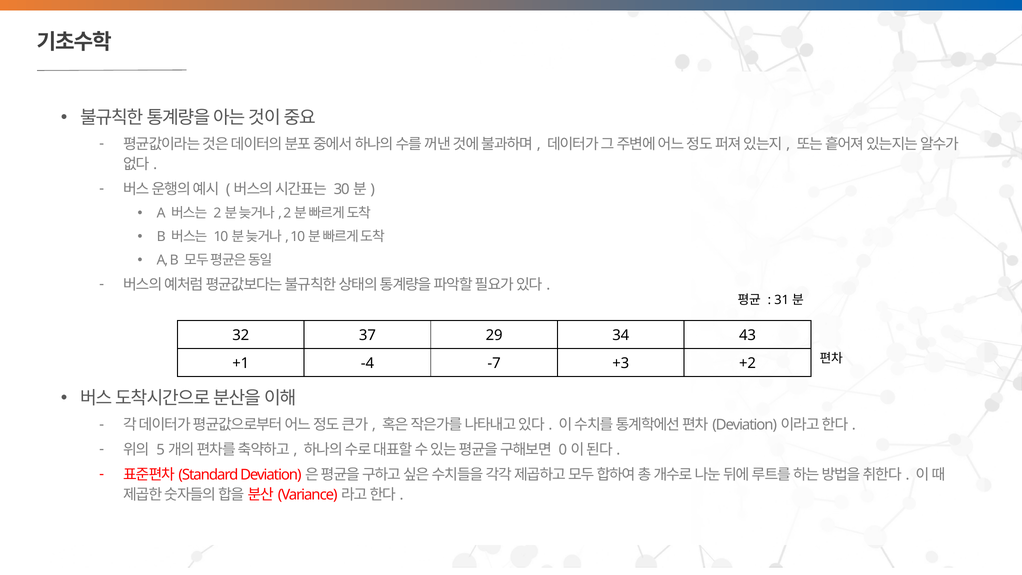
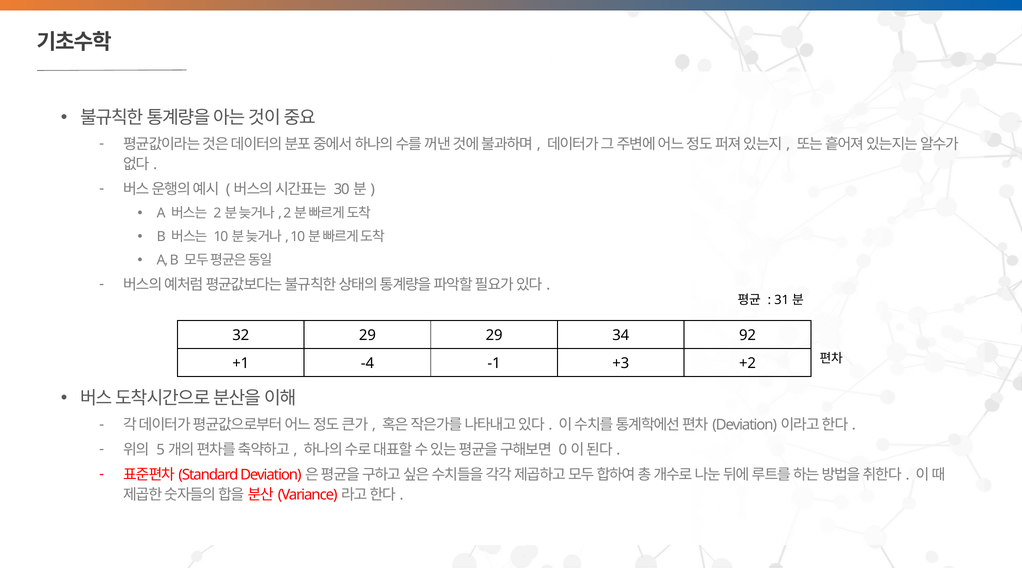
32 37: 37 -> 29 (367, 335)
43: 43 -> 92 (748, 335)
-7: -7 -> -1 (494, 363)
